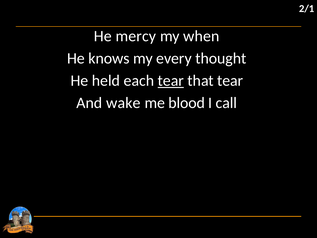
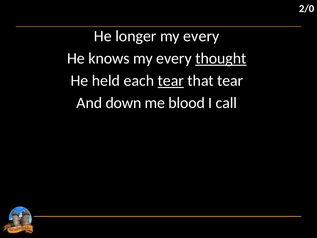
2/1: 2/1 -> 2/0 (307, 9)
mercy: mercy -> longer (136, 36)
when: when -> every (201, 36)
thought underline: none -> present (221, 58)
wake: wake -> down (123, 103)
